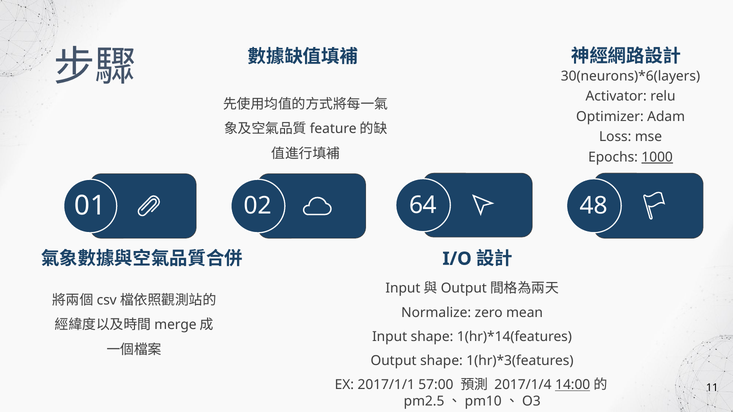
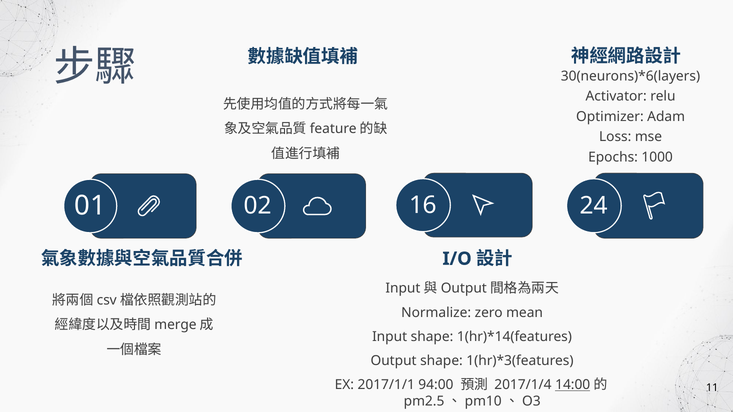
1000 underline: present -> none (657, 157)
64: 64 -> 16 (423, 205)
48: 48 -> 24 (594, 206)
57:00: 57:00 -> 94:00 (436, 385)
